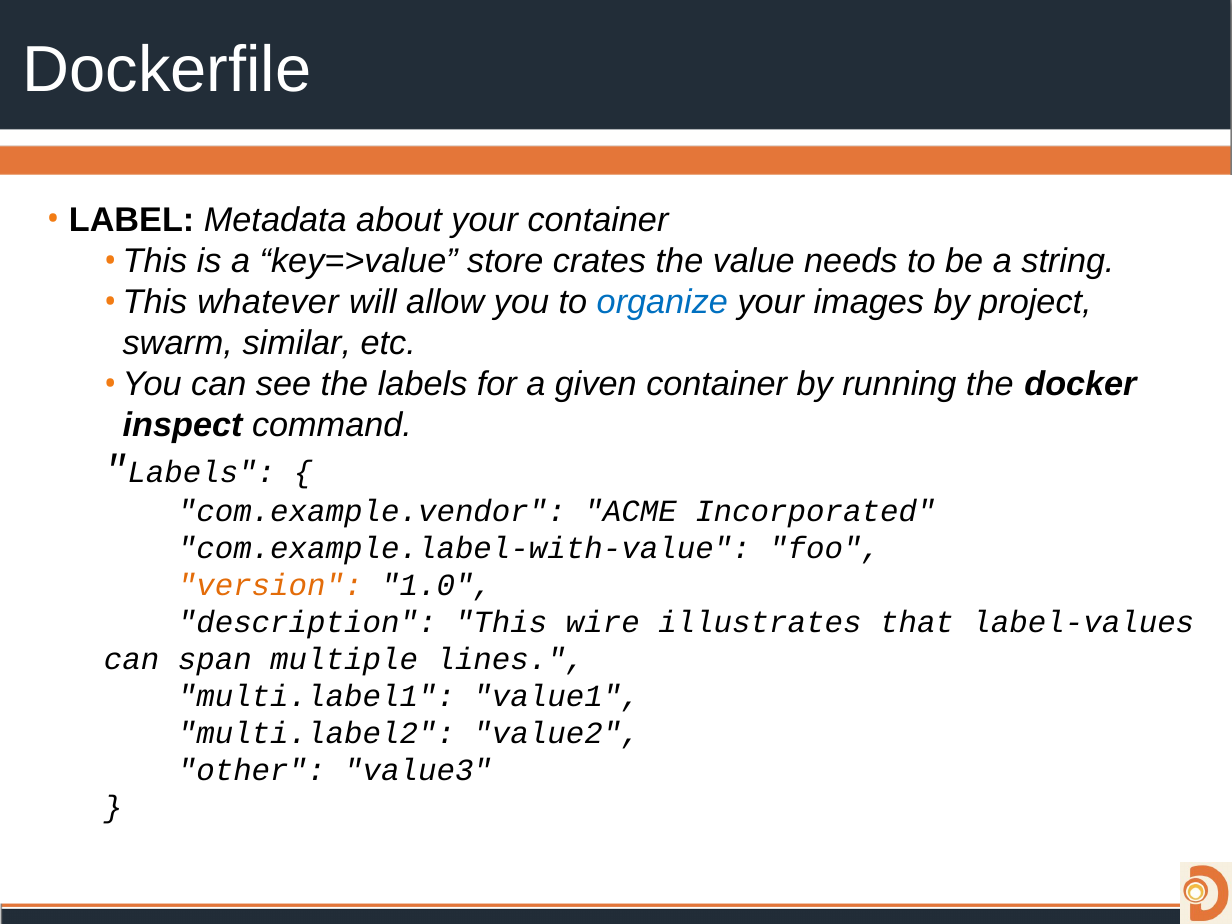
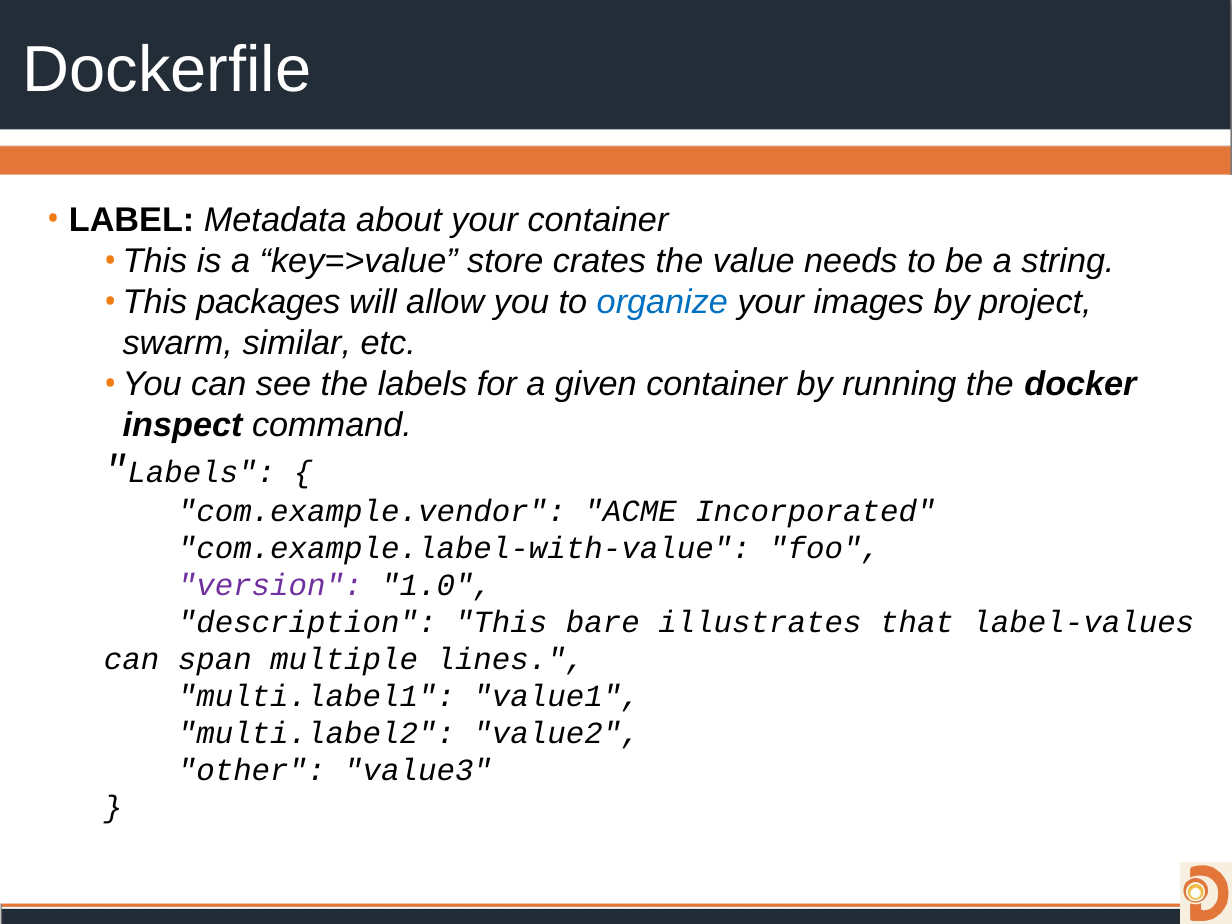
whatever: whatever -> packages (268, 302)
version colour: orange -> purple (270, 585)
wire: wire -> bare (603, 622)
